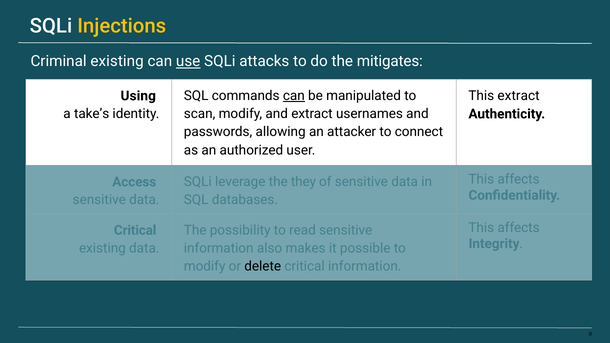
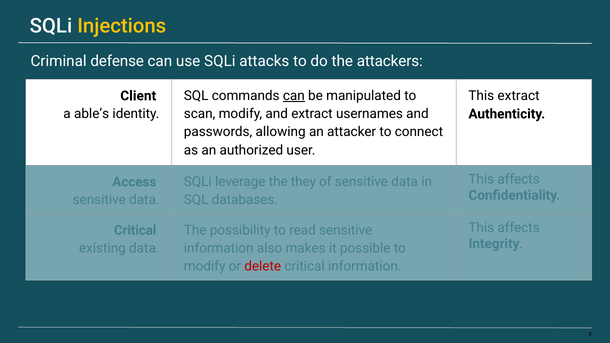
Criminal existing: existing -> defense (117, 61)
use underline: present -> none (188, 61)
mitigates: mitigates -> attackers (390, 61)
Using: Using -> Client (138, 96)
take’s: take’s -> able’s (92, 114)
delete colour: black -> red (263, 267)
